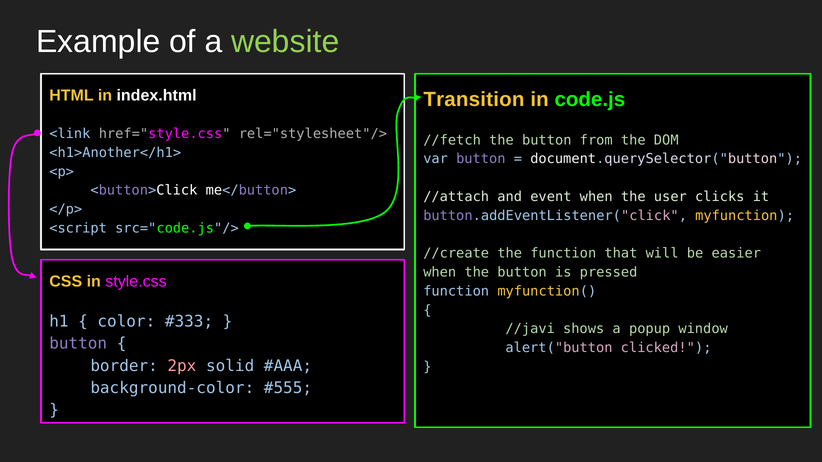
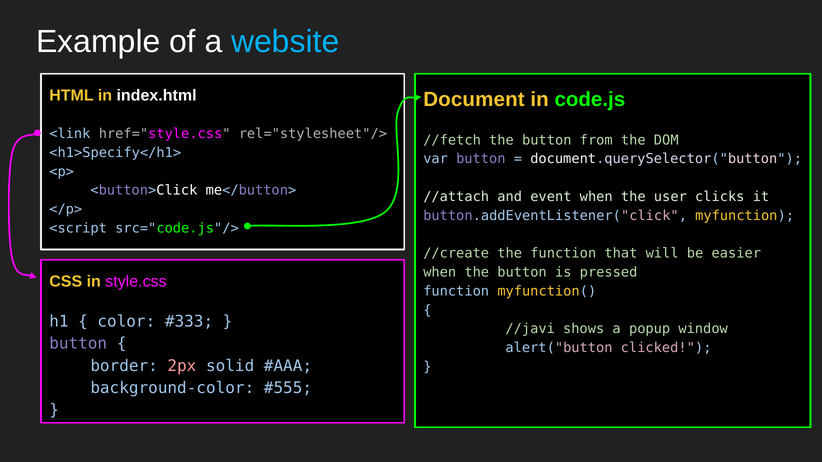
website colour: light green -> light blue (285, 42)
Transition: Transition -> Document (474, 99)
<h1>Another</h1>: <h1>Another</h1> -> <h1>Specify</h1> (115, 153)
